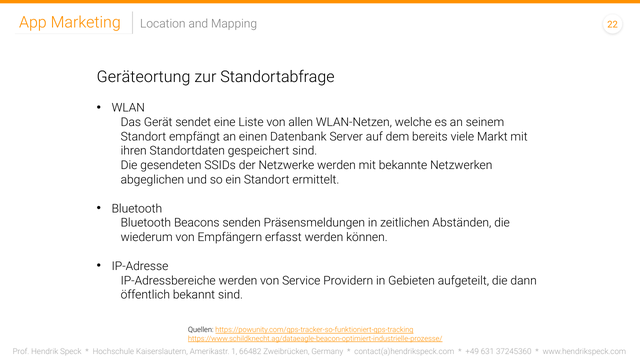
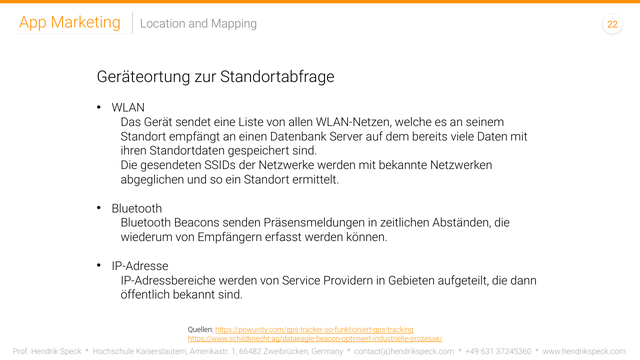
Markt: Markt -> Daten (492, 137)
